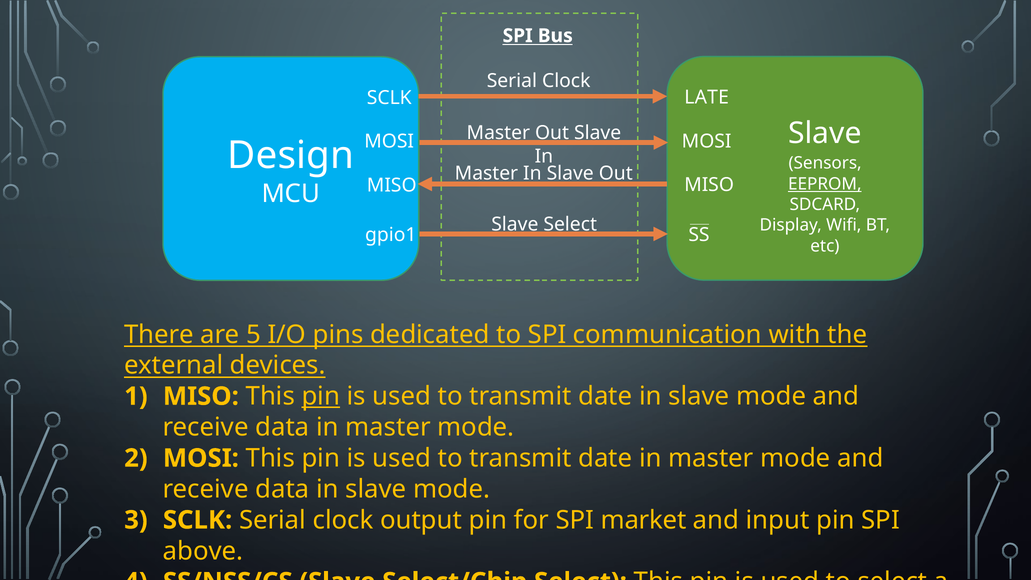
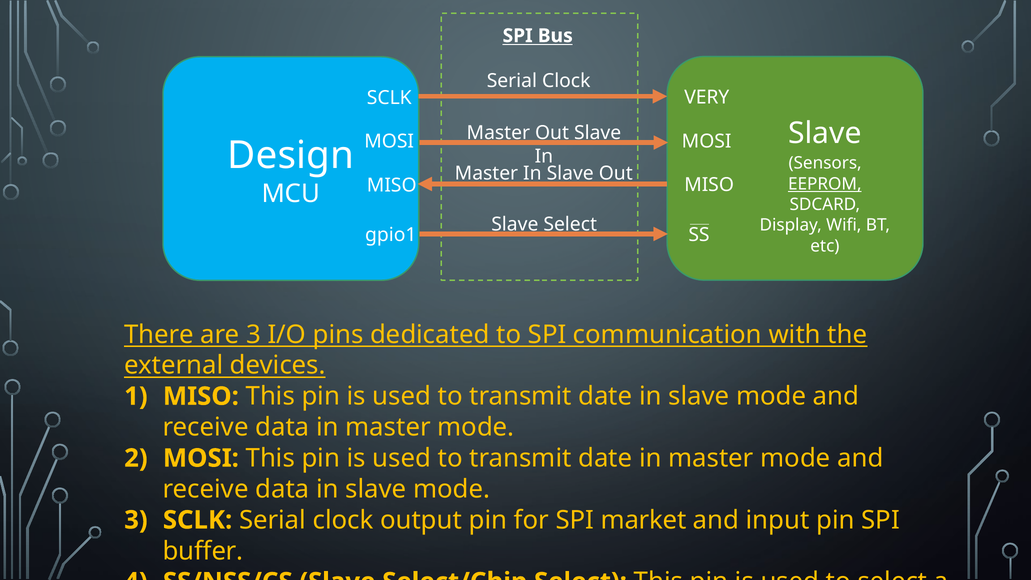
LATE: LATE -> VERY (707, 97)
are 5: 5 -> 3 (253, 334)
pin underline: present -> none (321, 396)
above: above -> buffer (203, 551)
